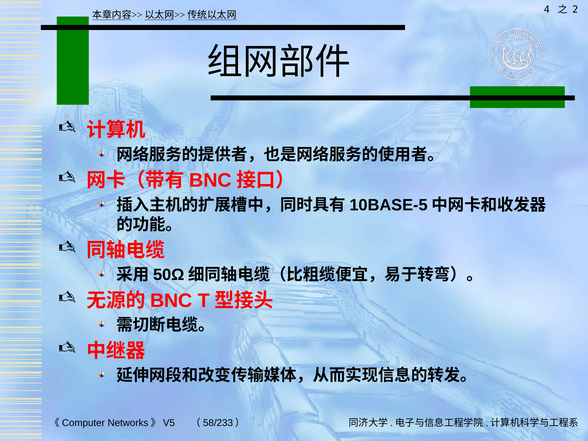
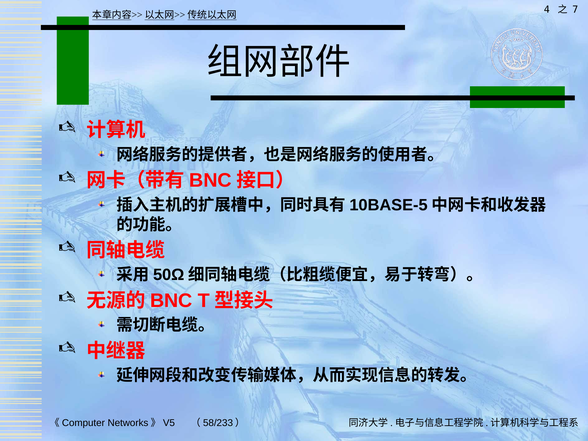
2: 2 -> 7 (575, 10)
